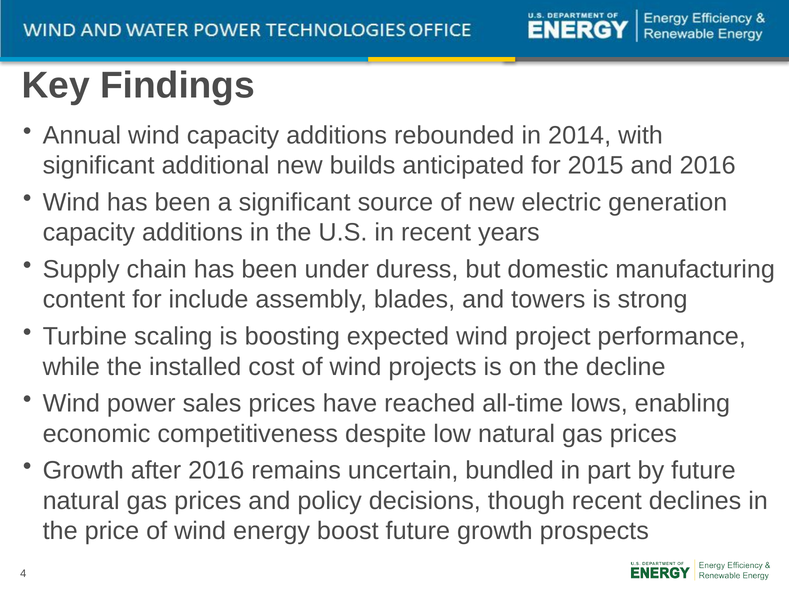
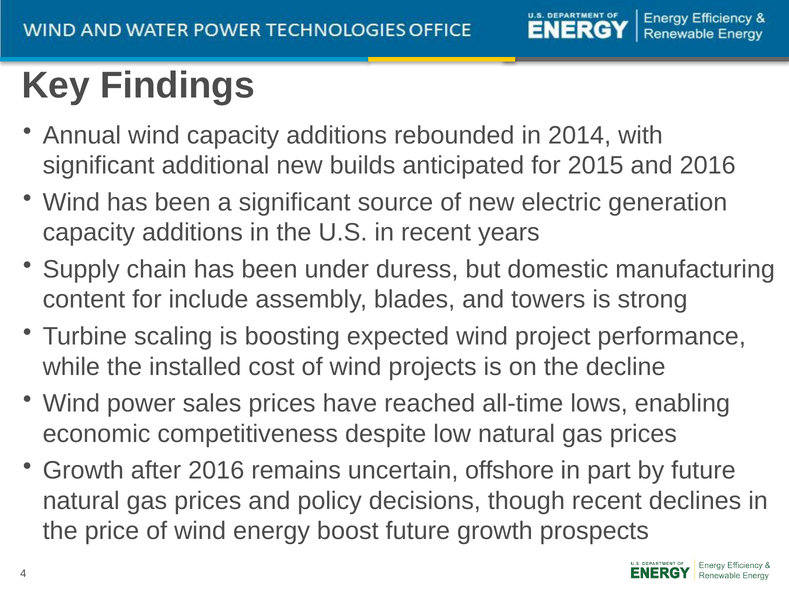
bundled: bundled -> offshore (510, 470)
